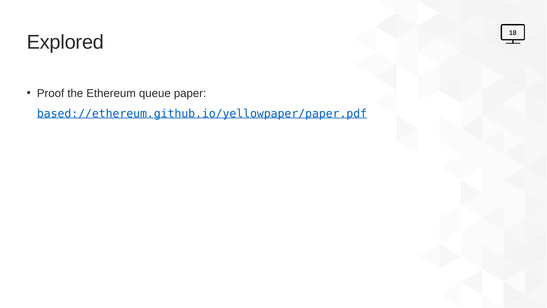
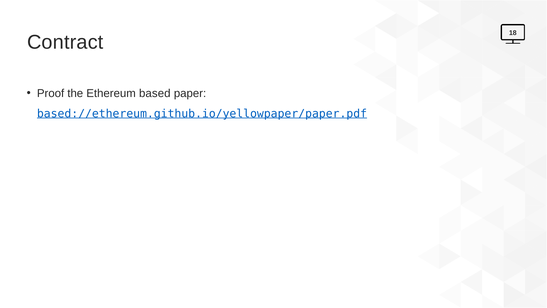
Explored: Explored -> Contract (65, 42)
queue: queue -> based (155, 93)
